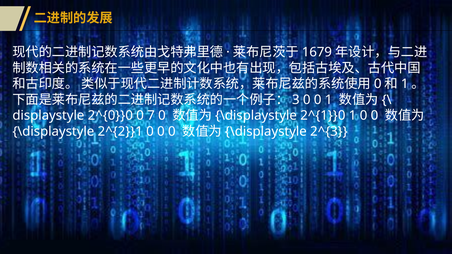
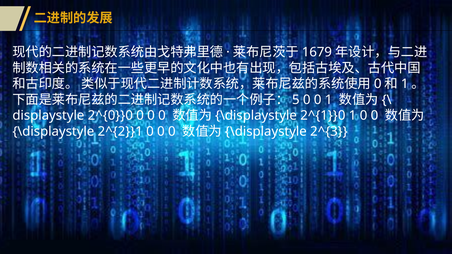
3: 3 -> 5 (296, 100)
2^{0}}0 0 7: 7 -> 0 (151, 116)
